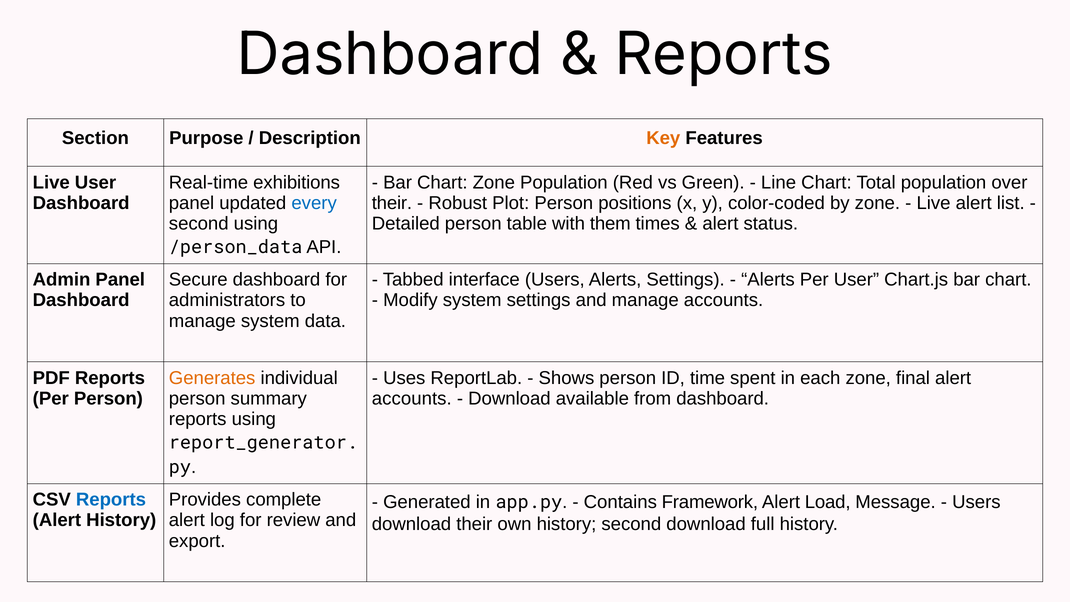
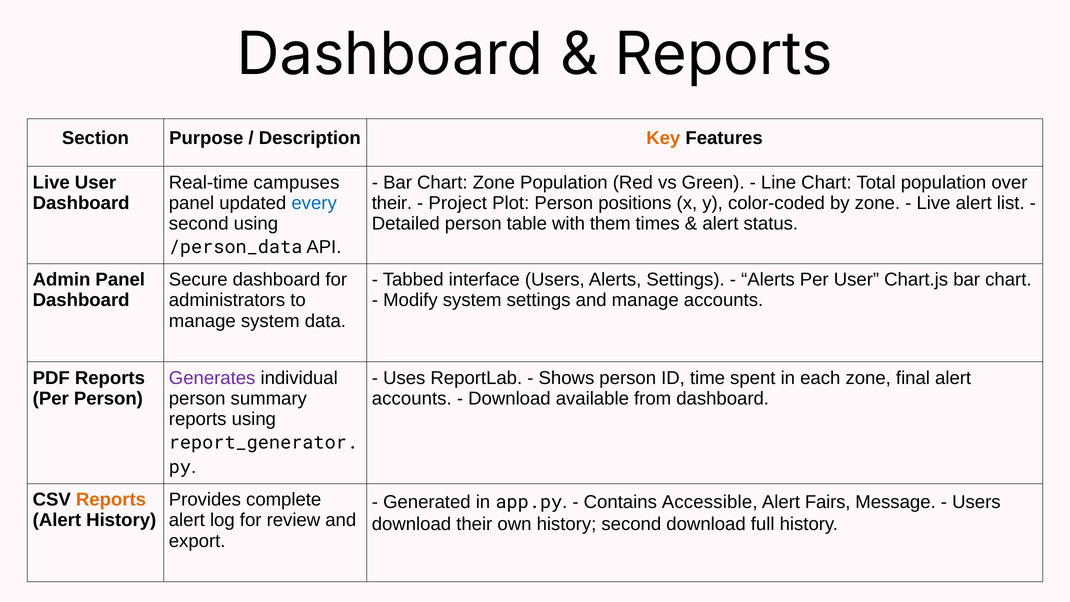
exhibitions: exhibitions -> campuses (296, 182)
Robust: Robust -> Project (458, 203)
Generates colour: orange -> purple (212, 378)
Reports colour: blue -> orange (111, 499)
Framework: Framework -> Accessible (710, 502)
Load: Load -> Fairs (828, 502)
